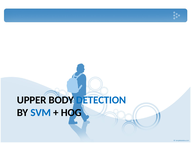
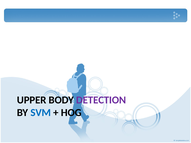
DETECTION colour: blue -> purple (101, 100)
